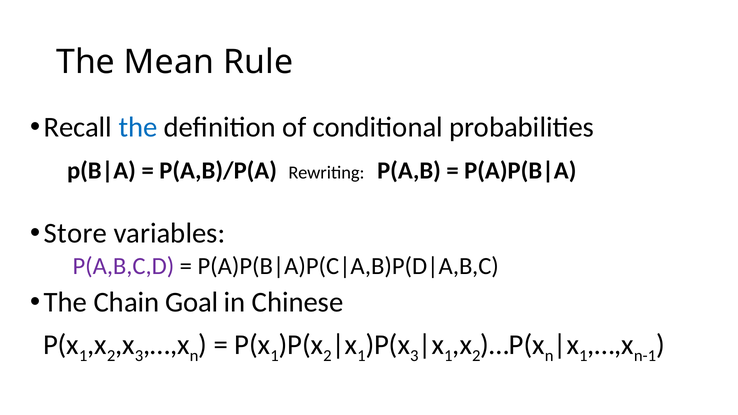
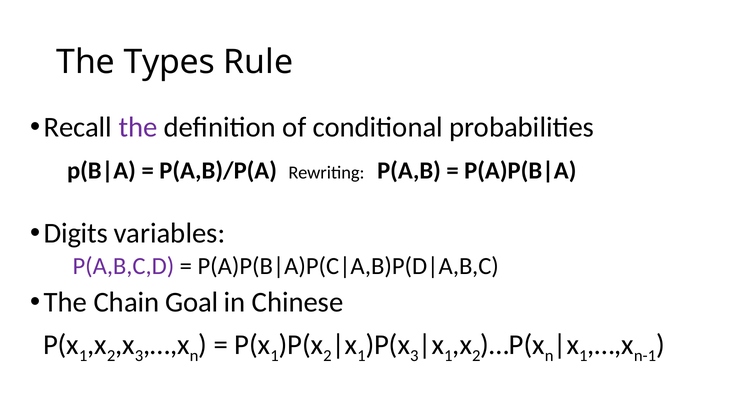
Mean: Mean -> Types (169, 62)
the colour: blue -> purple (138, 127)
Store: Store -> Digits (76, 233)
